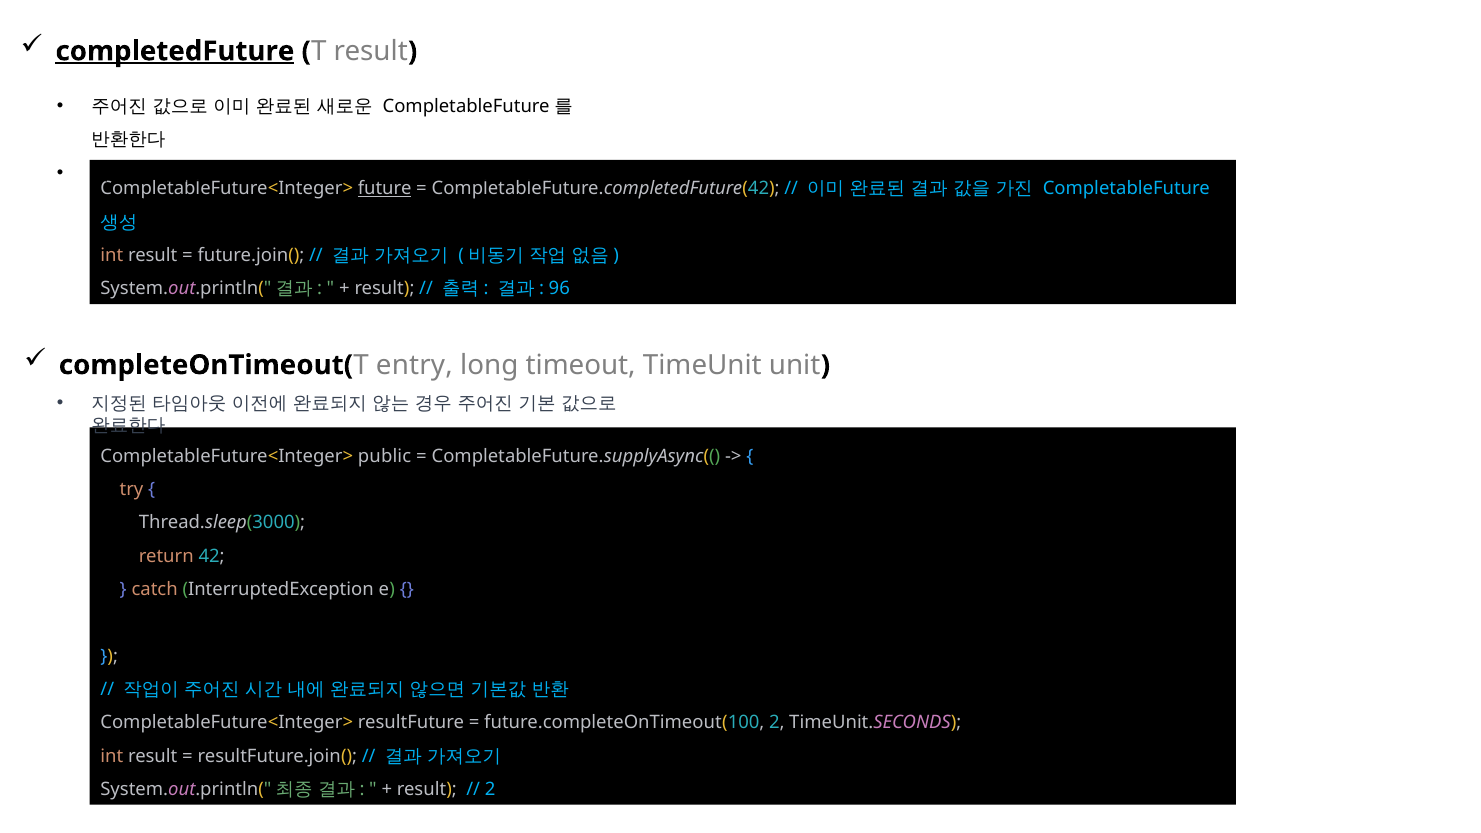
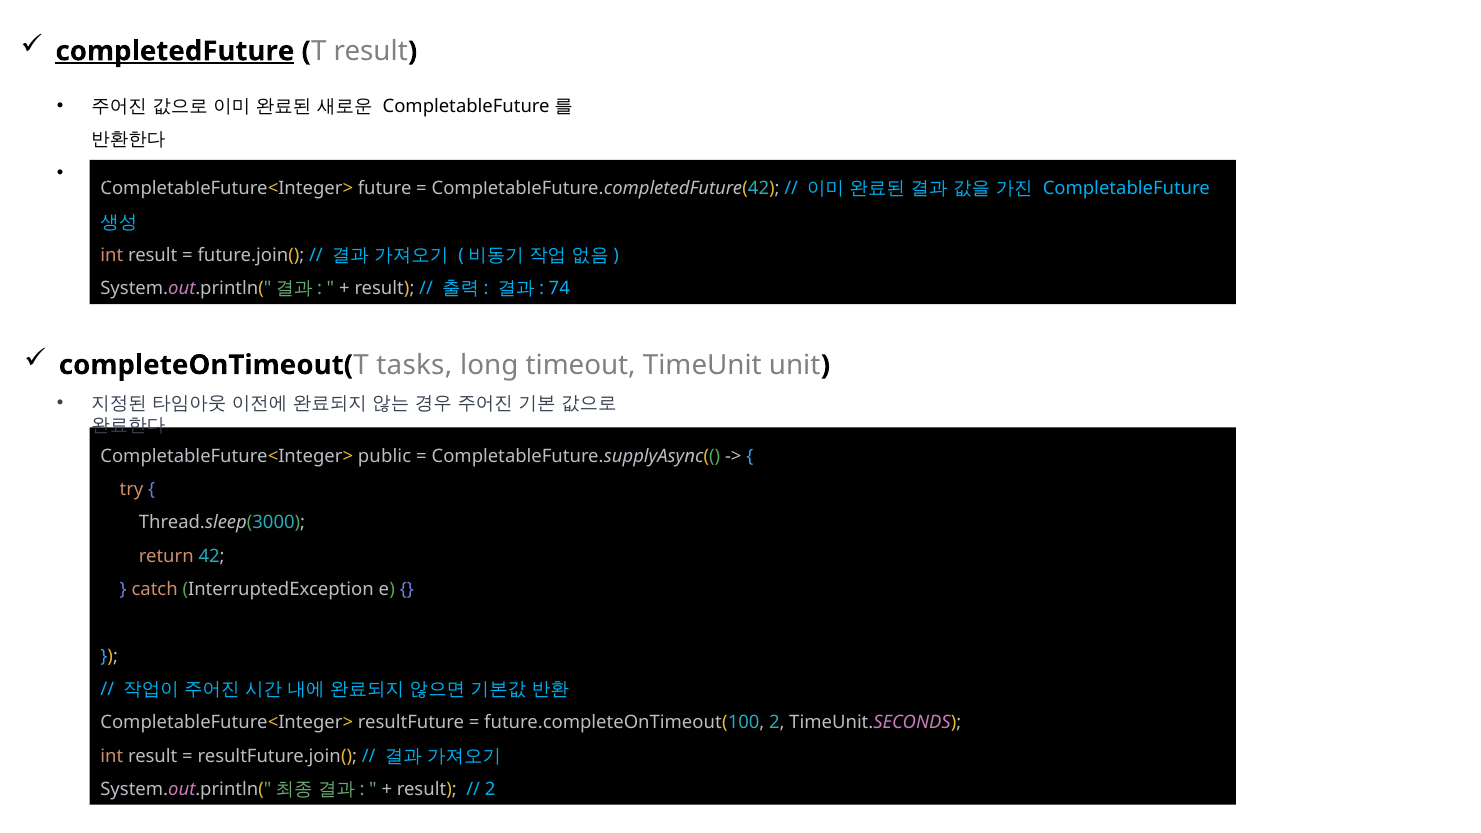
future underline: present -> none (385, 189)
96: 96 -> 74 (559, 289)
entry: entry -> tasks (414, 365)
